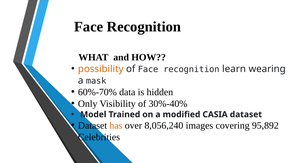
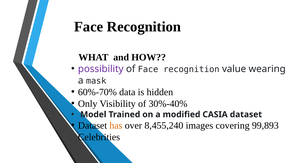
possibility colour: orange -> purple (101, 69)
learn: learn -> value (234, 69)
8,056,240: 8,056,240 -> 8,455,240 (164, 126)
95,892: 95,892 -> 99,893 (265, 126)
